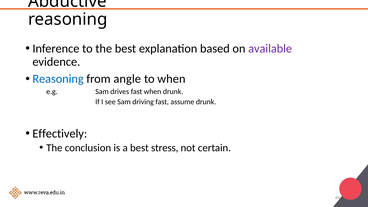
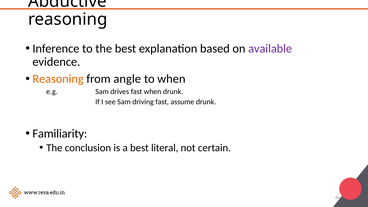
Reasoning colour: blue -> orange (58, 79)
Effectively: Effectively -> Familiarity (60, 133)
stress: stress -> literal (165, 148)
